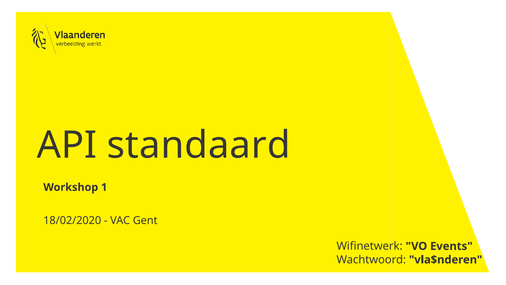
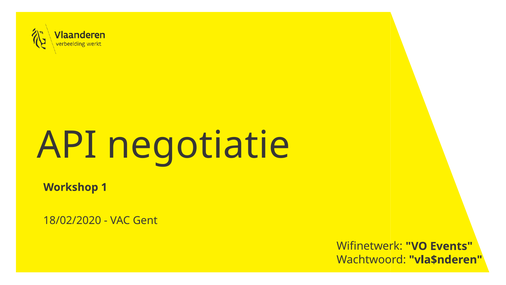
standaard: standaard -> negotiatie (199, 145)
